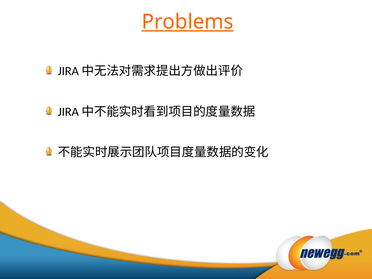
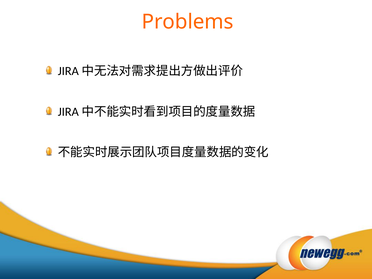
Problems underline: present -> none (188, 22)
